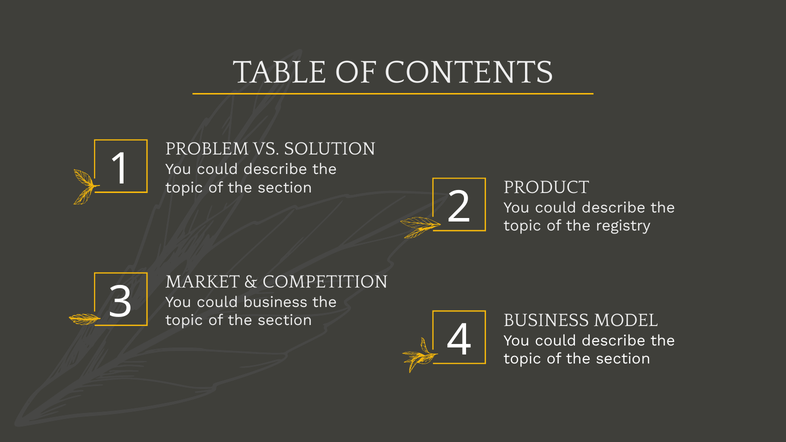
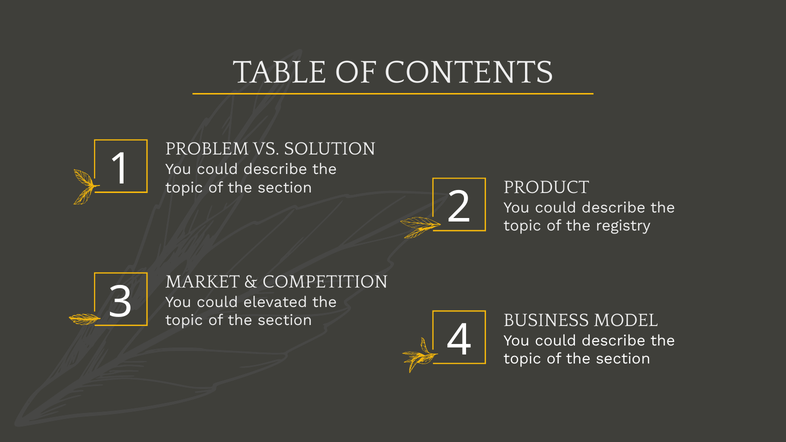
could business: business -> elevated (275, 302)
